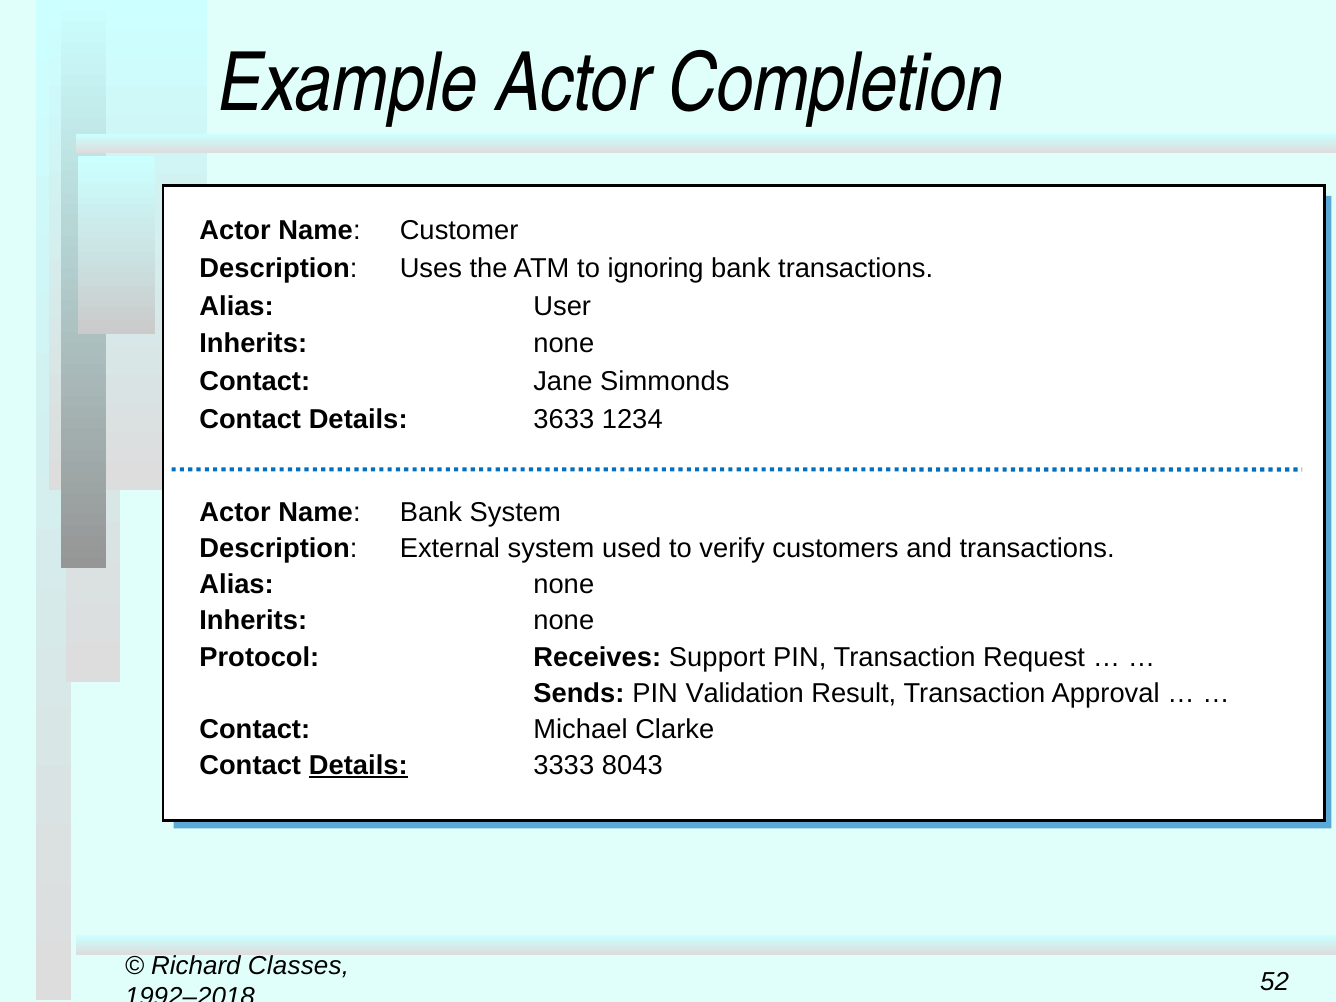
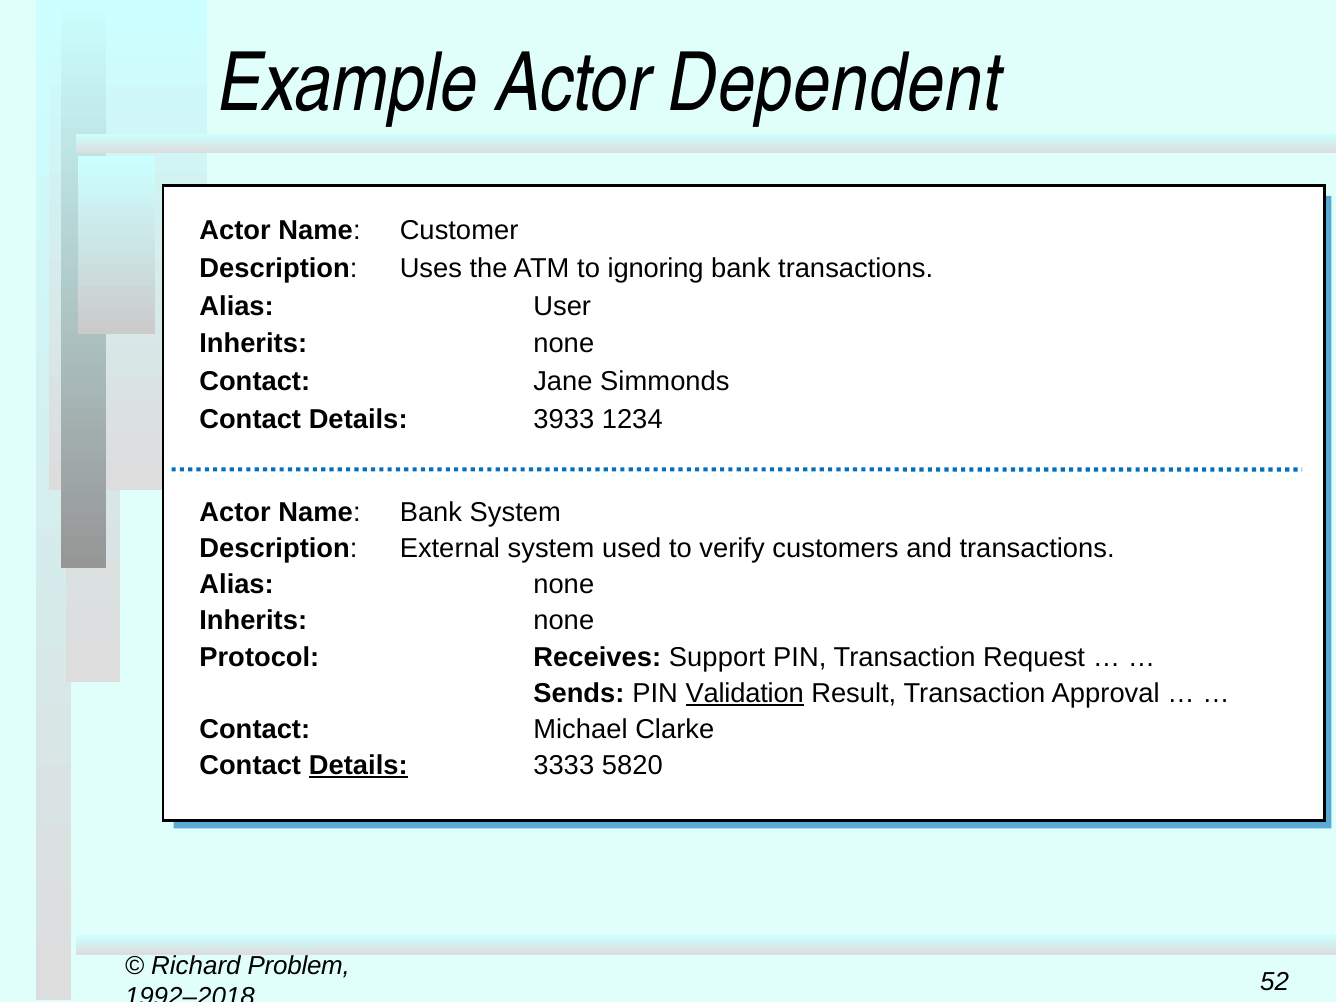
Completion: Completion -> Dependent (836, 83)
3633: 3633 -> 3933 (564, 419)
Validation underline: none -> present (745, 693)
8043: 8043 -> 5820 (632, 765)
Classes: Classes -> Problem (299, 966)
